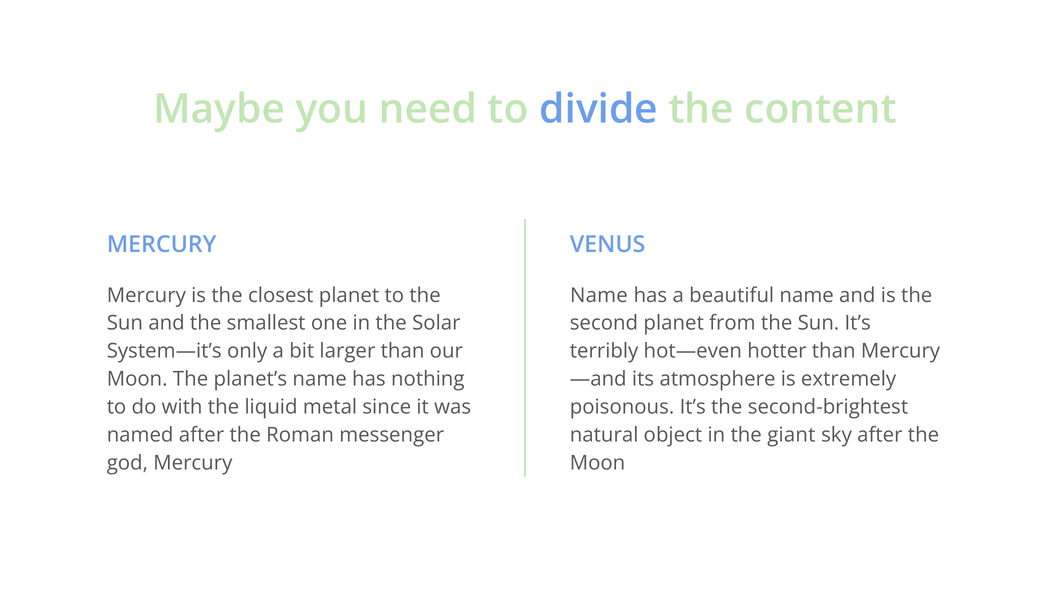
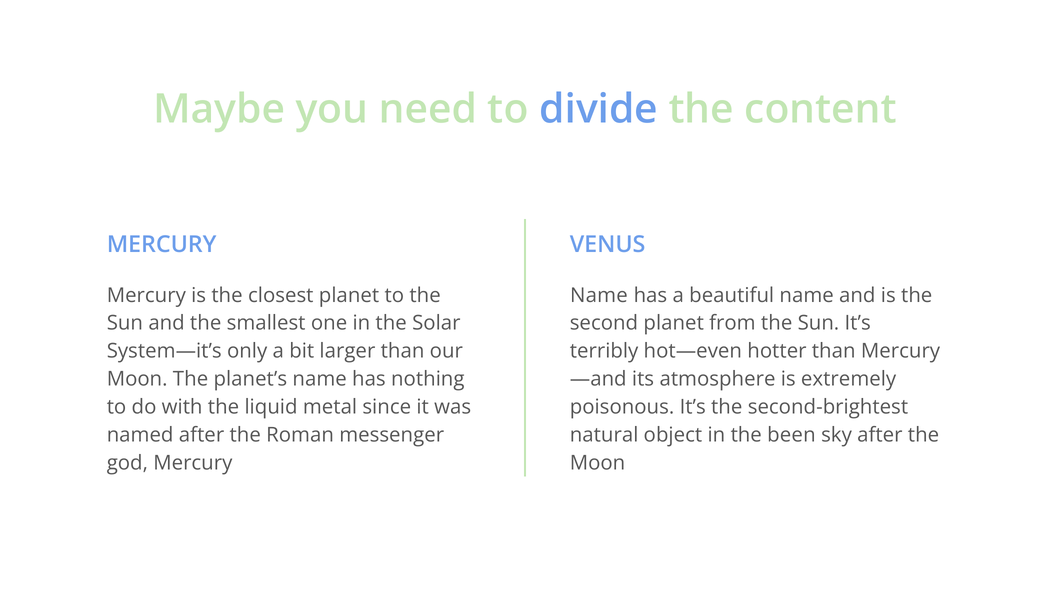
giant: giant -> been (791, 435)
